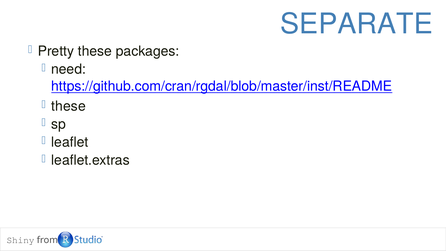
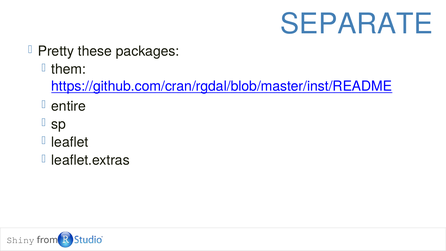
need: need -> them (69, 69)
these: these -> entire (69, 106)
